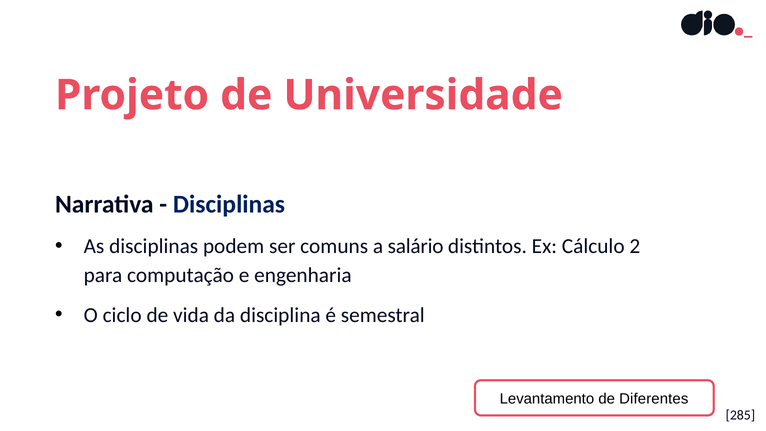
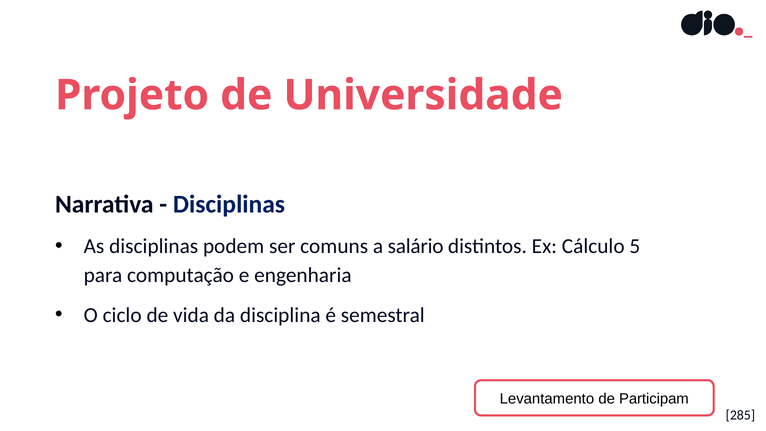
2: 2 -> 5 (635, 246)
Diferentes: Diferentes -> Participam (654, 399)
